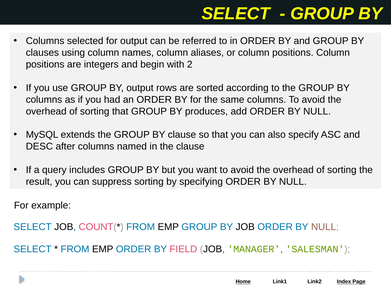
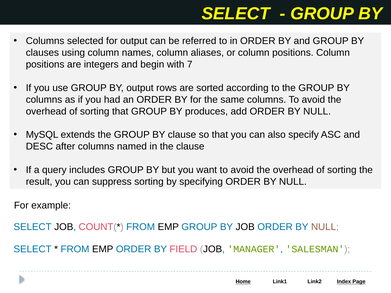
2: 2 -> 7 (190, 65)
